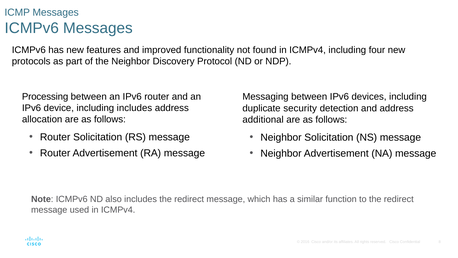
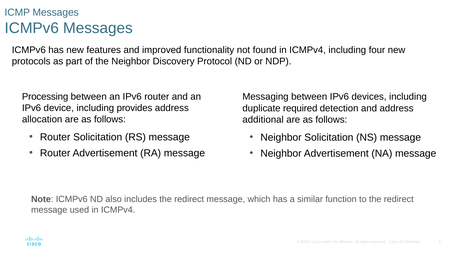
including includes: includes -> provides (135, 108)
security: security -> required (300, 108)
